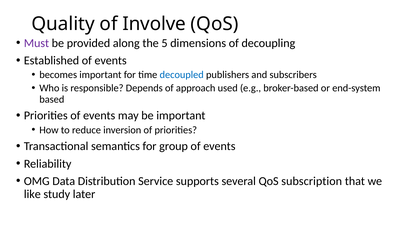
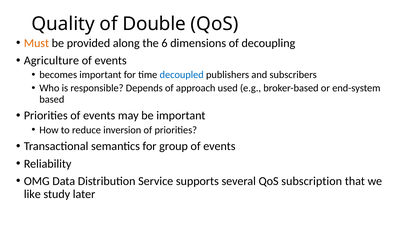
Involve: Involve -> Double (154, 24)
Must colour: purple -> orange (36, 43)
5: 5 -> 6 (165, 43)
Established: Established -> Agriculture (51, 60)
